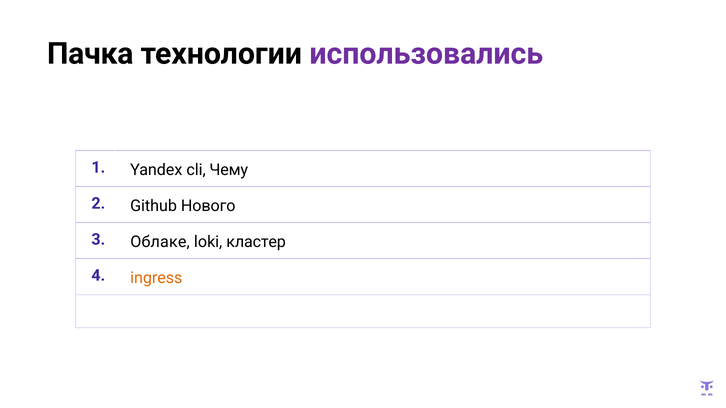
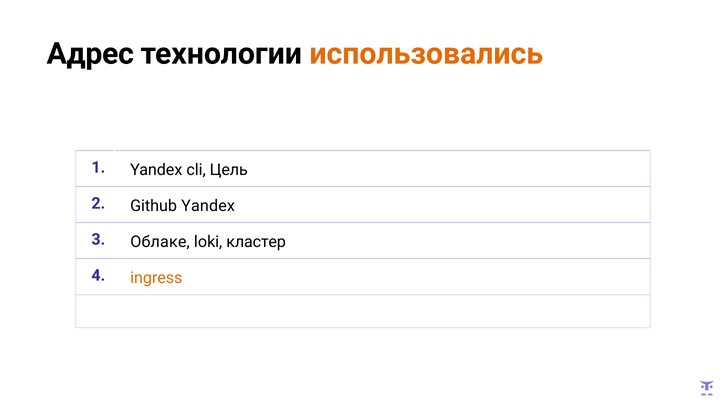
Пачка: Пачка -> Адрес (90, 54)
использовались colour: purple -> orange (426, 54)
Чему: Чему -> Цель (229, 170)
Github Нового: Нового -> Yandex (208, 206)
